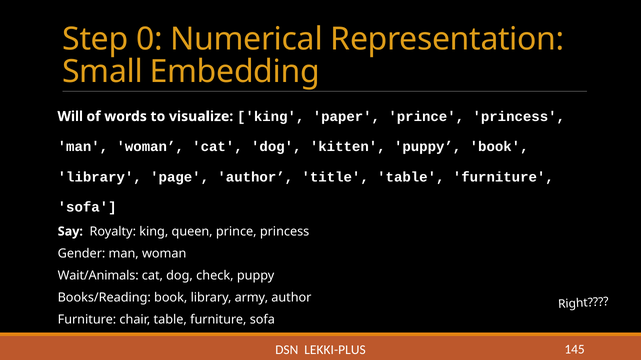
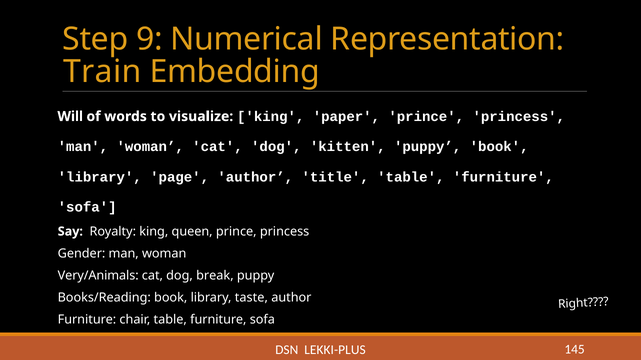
0: 0 -> 9 (149, 39)
Small: Small -> Train (102, 72)
Wait/Animals: Wait/Animals -> Very/Animals (98, 276)
check: check -> break (215, 276)
army: army -> taste (251, 298)
